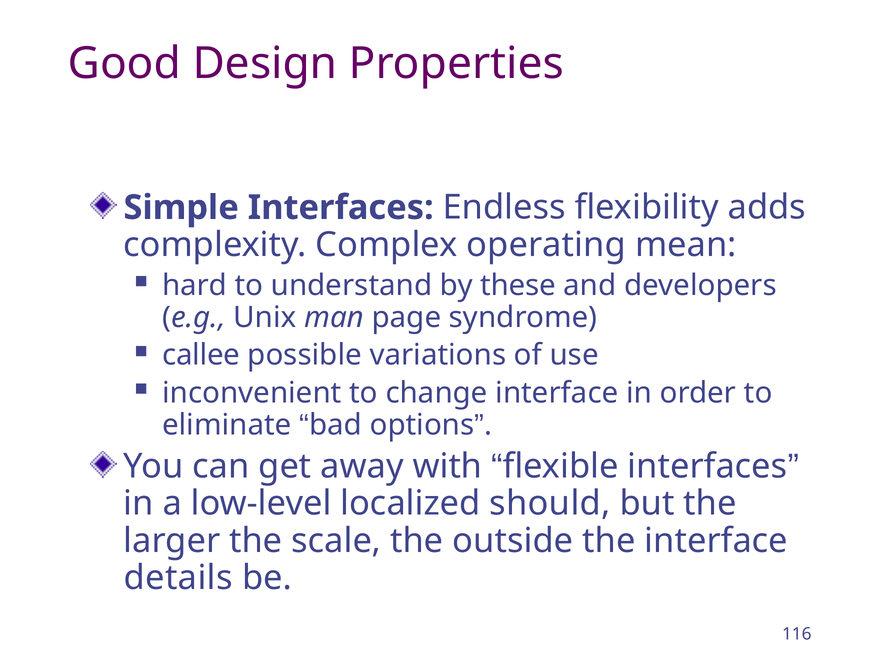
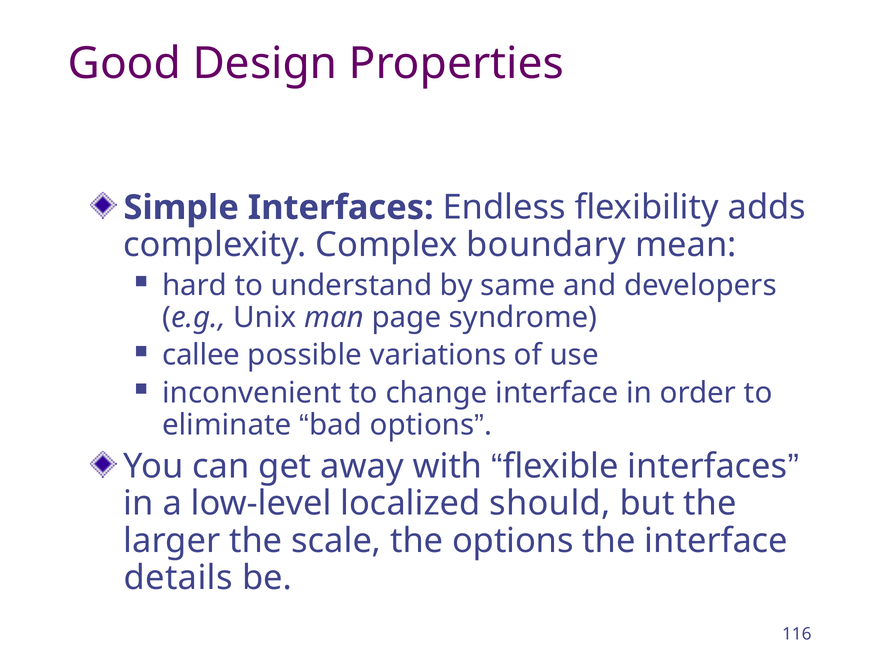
operating: operating -> boundary (546, 245)
these: these -> same (518, 285)
the outside: outside -> options (513, 541)
